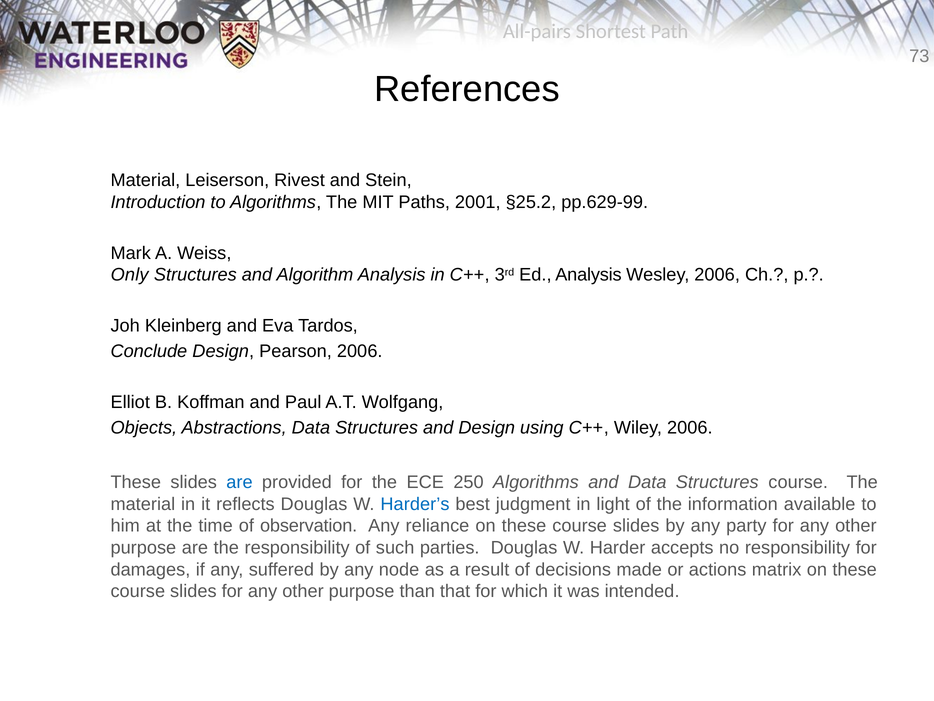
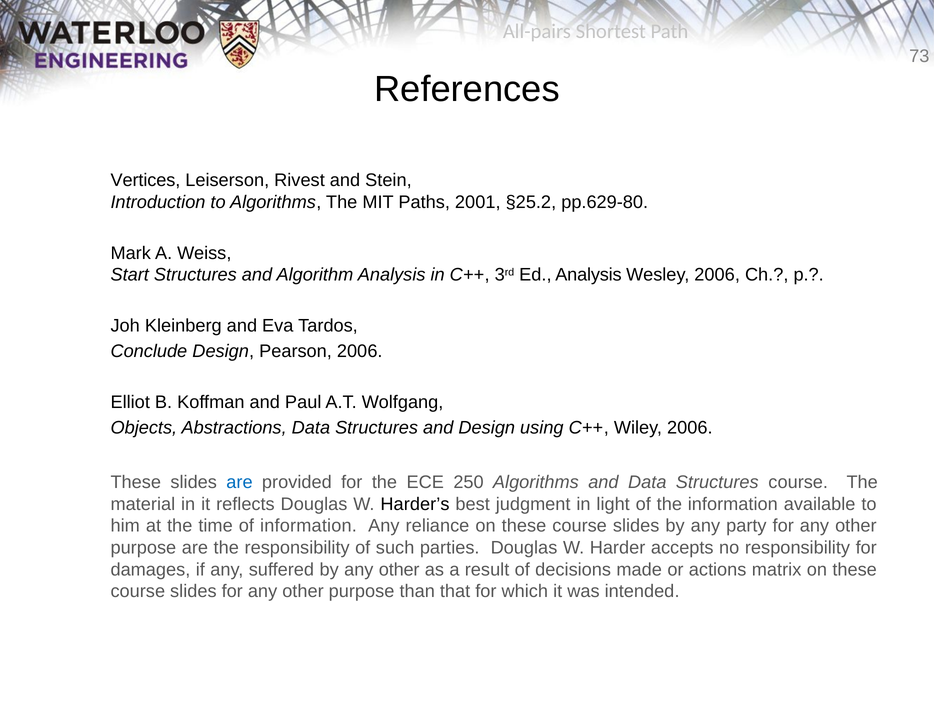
Material: Material -> Vertices (145, 180)
pp.629-99: pp.629-99 -> pp.629-80 (605, 202)
Only: Only -> Start (130, 275)
Harder’s colour: blue -> black (415, 504)
of observation: observation -> information (308, 526)
by any node: node -> other (399, 569)
